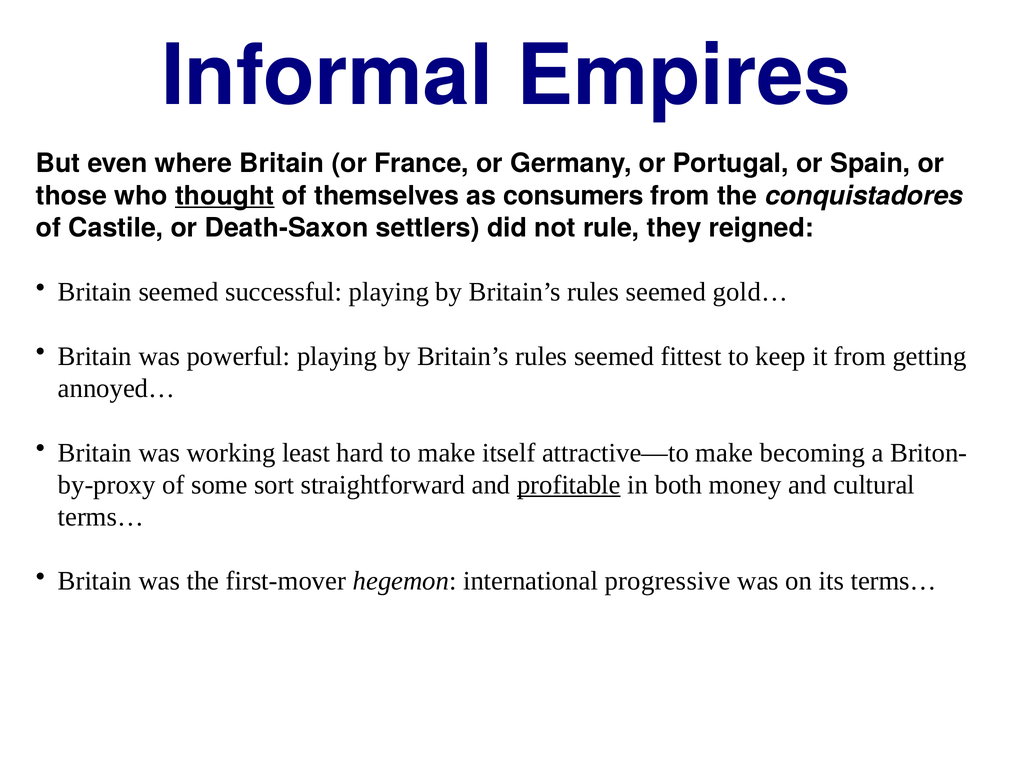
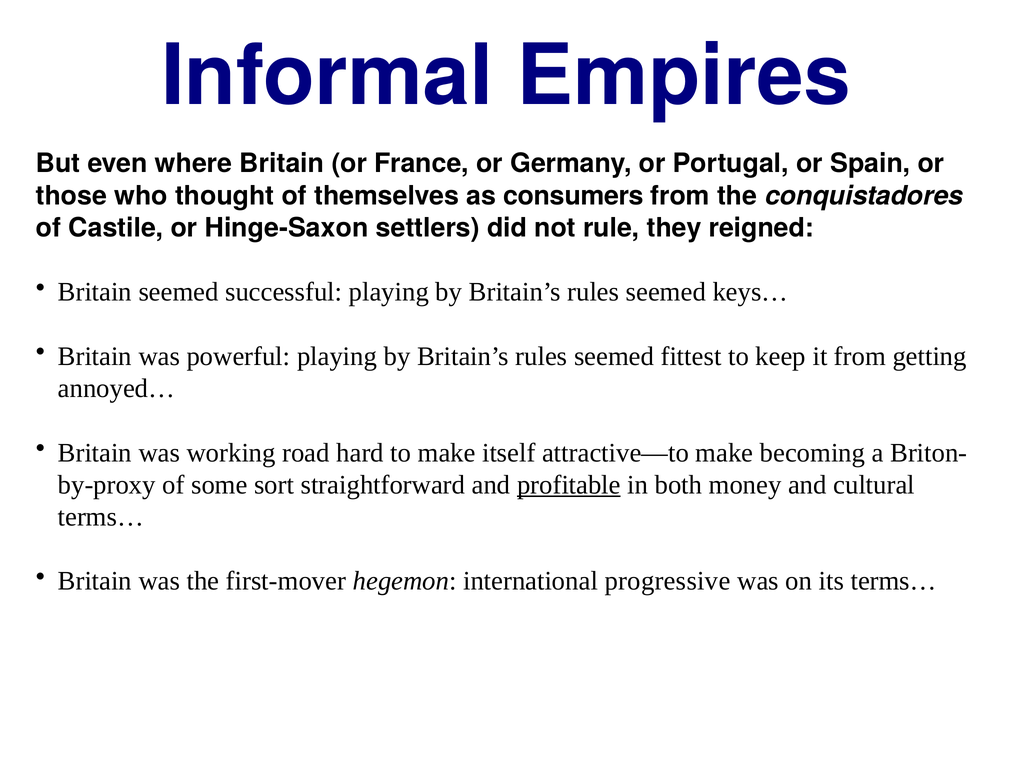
thought underline: present -> none (225, 196)
Death-Saxon: Death-Saxon -> Hinge-Saxon (287, 228)
gold…: gold… -> keys… (750, 292)
least: least -> road (306, 452)
